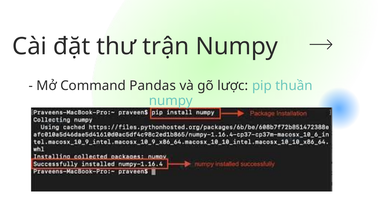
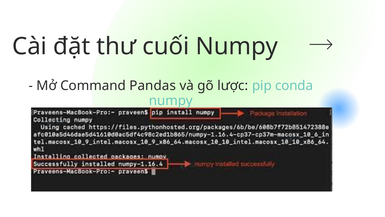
trận: trận -> cuối (166, 46)
thuần: thuần -> conda (294, 85)
